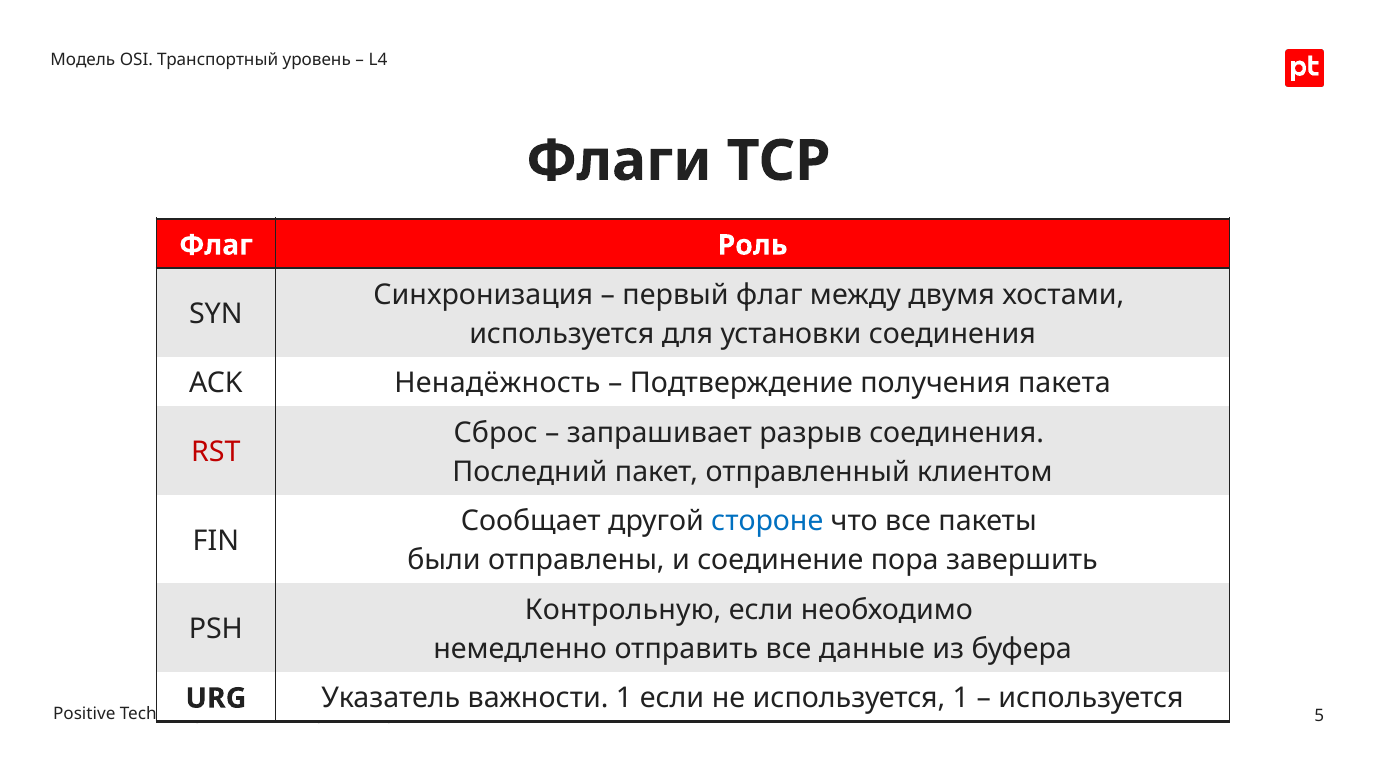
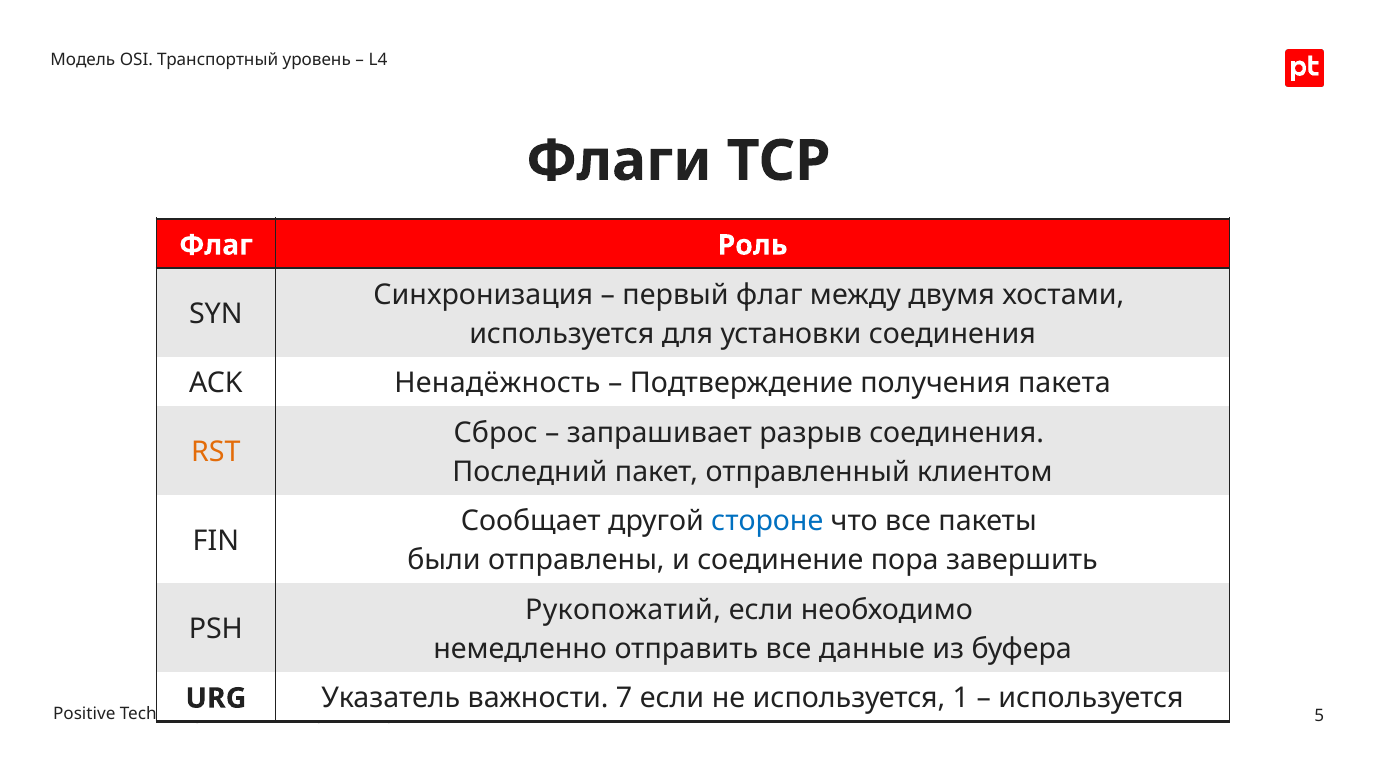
RST colour: red -> orange (216, 452)
Контрольную: Контрольную -> Рукопожатий (623, 610)
важности 1: 1 -> 7 (624, 699)
